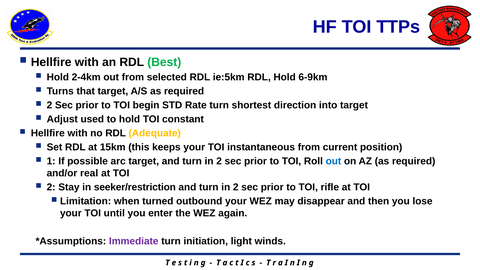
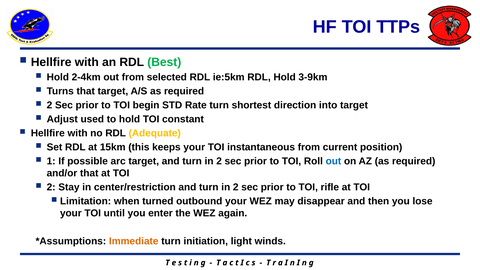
6-9km: 6-9km -> 3-9km (313, 77)
and/or real: real -> that (89, 173)
seeker/restriction: seeker/restriction -> center/restriction (135, 187)
Immediate colour: purple -> orange (134, 241)
